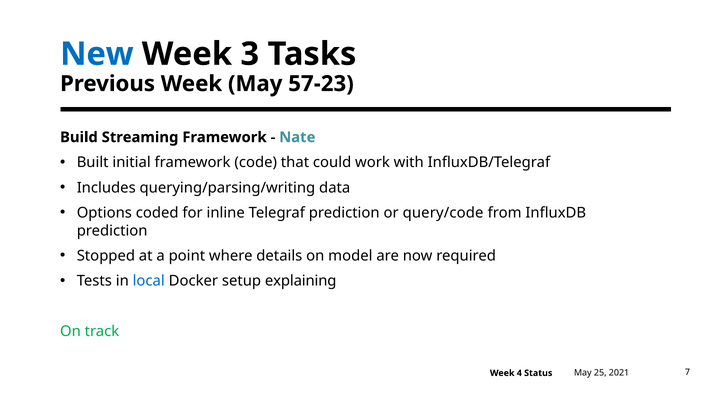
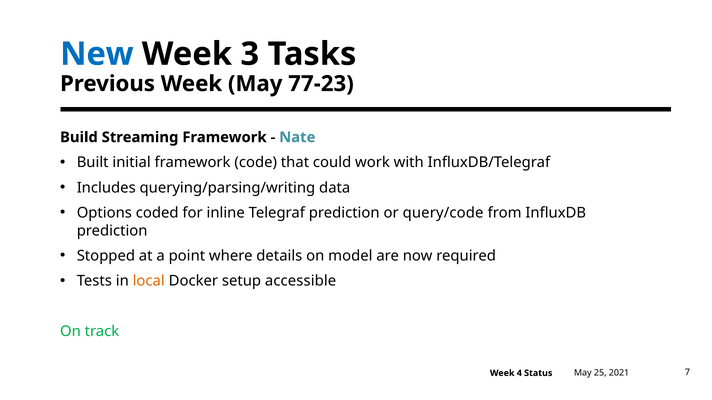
57-23: 57-23 -> 77-23 (321, 84)
local colour: blue -> orange (149, 281)
explaining: explaining -> accessible (301, 281)
